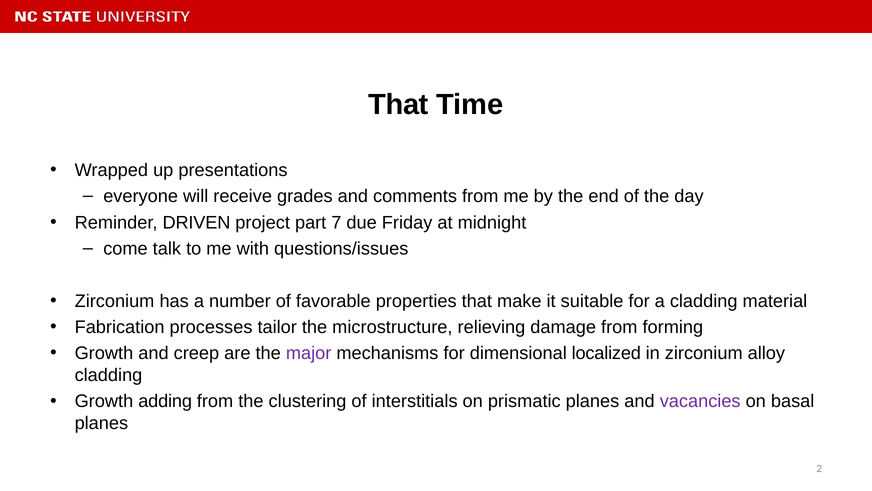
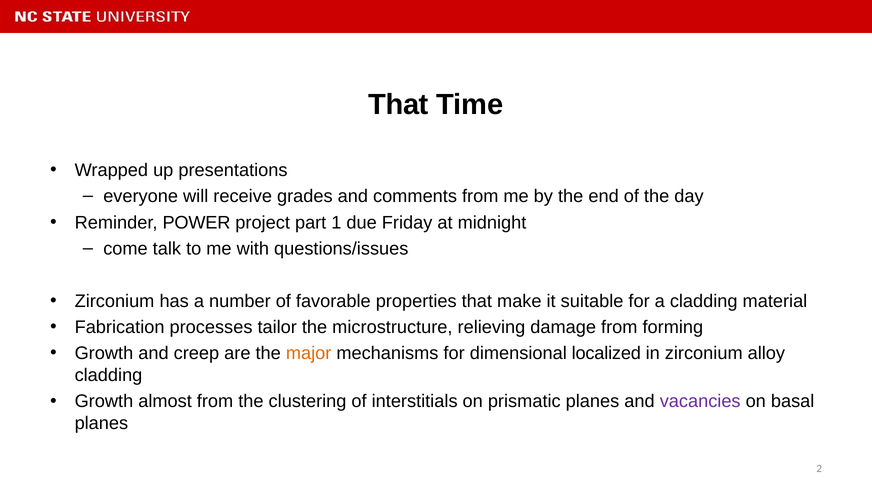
DRIVEN: DRIVEN -> POWER (196, 222)
7: 7 -> 1 (336, 222)
major colour: purple -> orange (309, 353)
adding: adding -> almost (165, 401)
